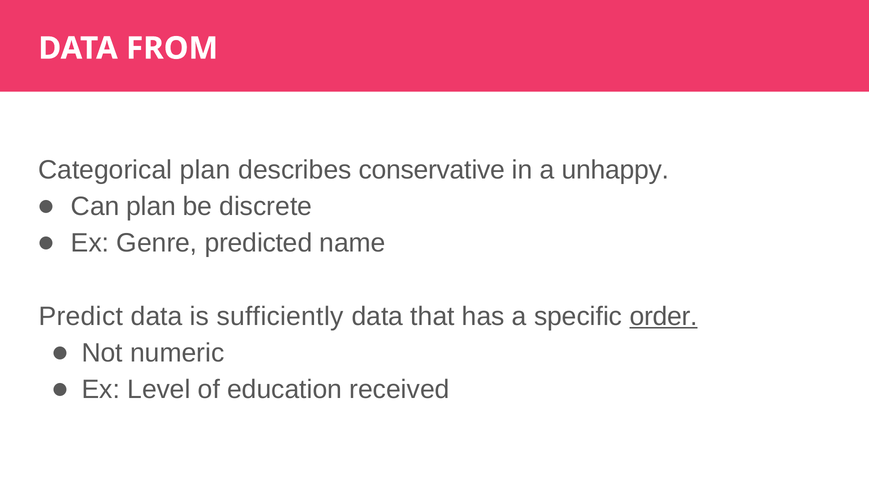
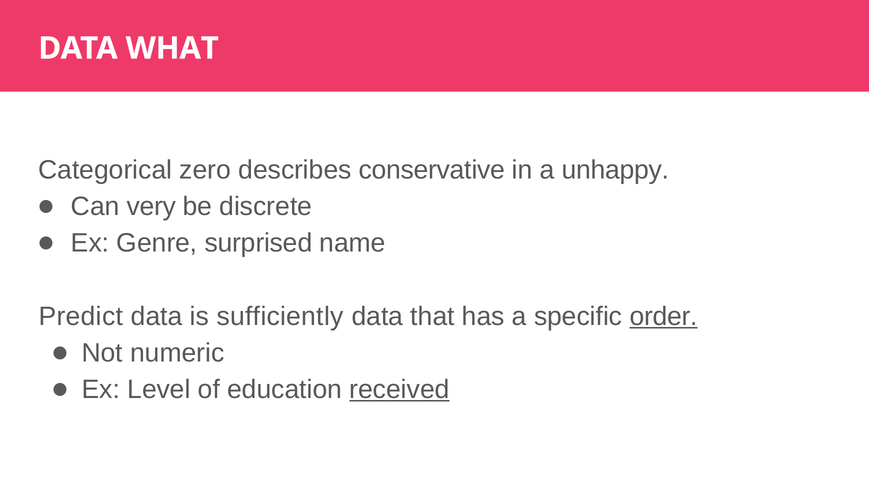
FROM: FROM -> WHAT (172, 48)
Categorical plan: plan -> zero (205, 170)
Can plan: plan -> very (151, 206)
predicted: predicted -> surprised (258, 243)
received underline: none -> present (399, 389)
